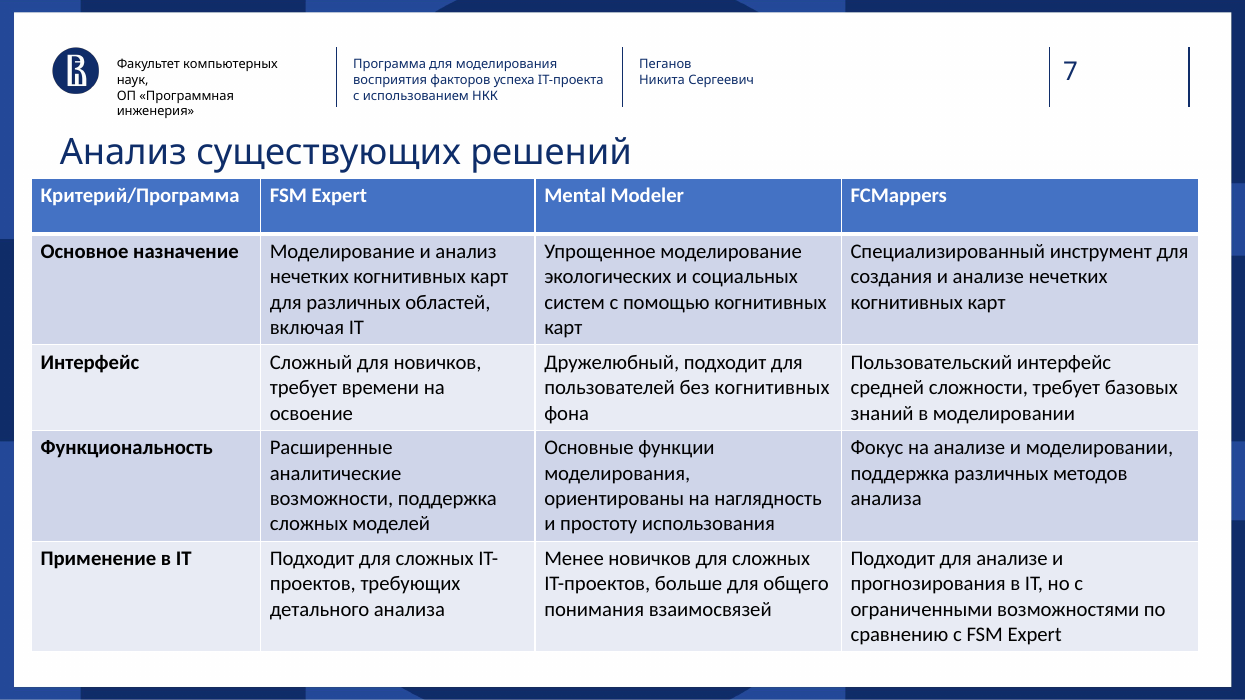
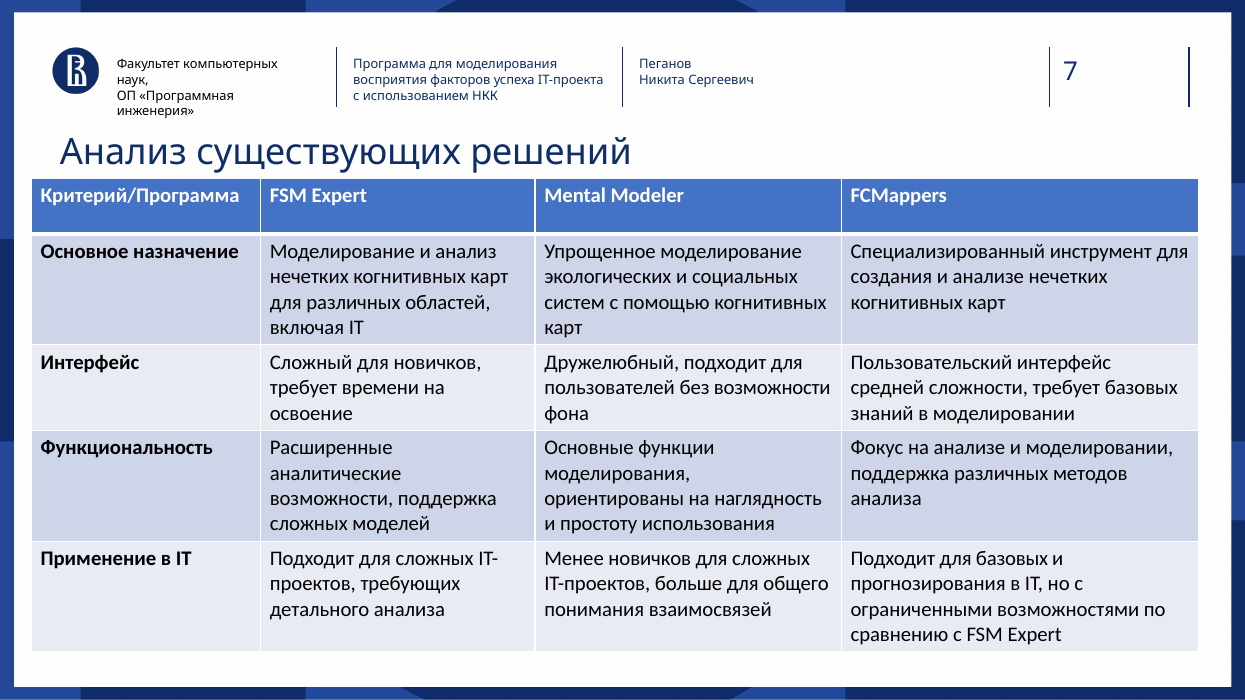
без когнитивных: когнитивных -> возможности (772, 388)
для анализе: анализе -> базовых (1012, 559)
